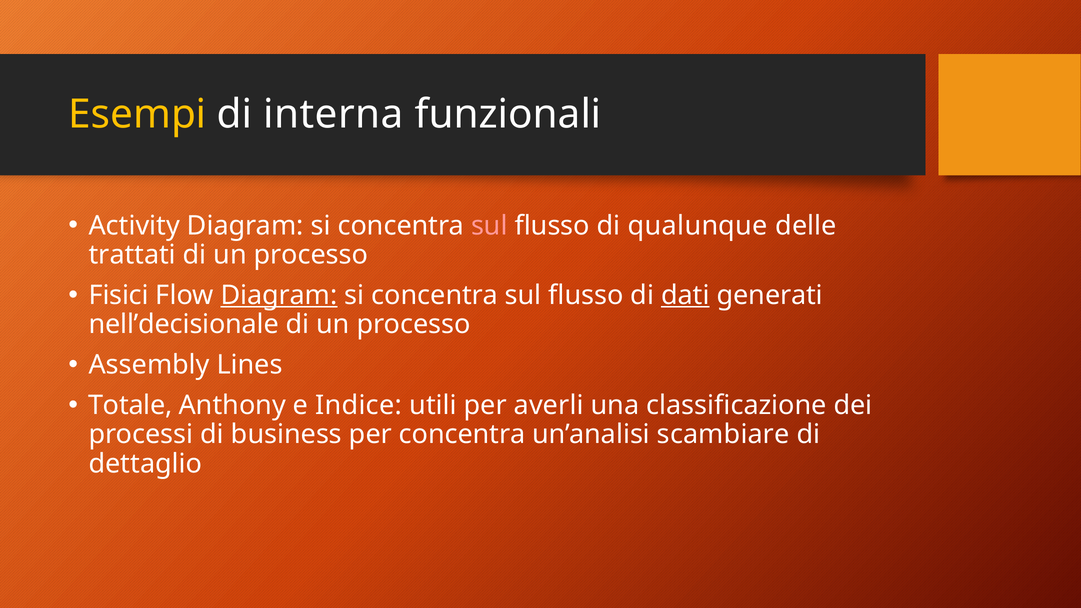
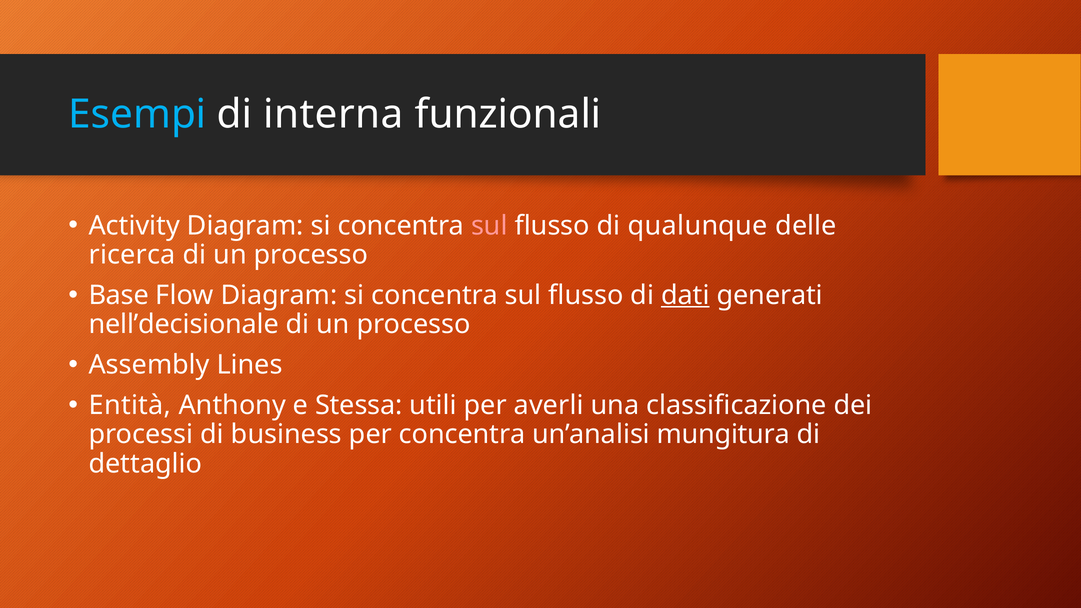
Esempi colour: yellow -> light blue (137, 114)
trattati: trattati -> ricerca (132, 255)
Fisici: Fisici -> Base (119, 295)
Diagram underline: present -> none (279, 295)
Totale: Totale -> Entità (130, 405)
Indice: Indice -> Stessa (359, 405)
scambiare: scambiare -> mungitura (723, 435)
